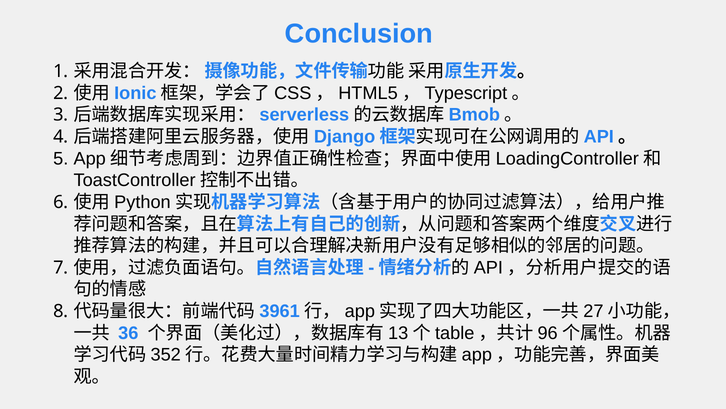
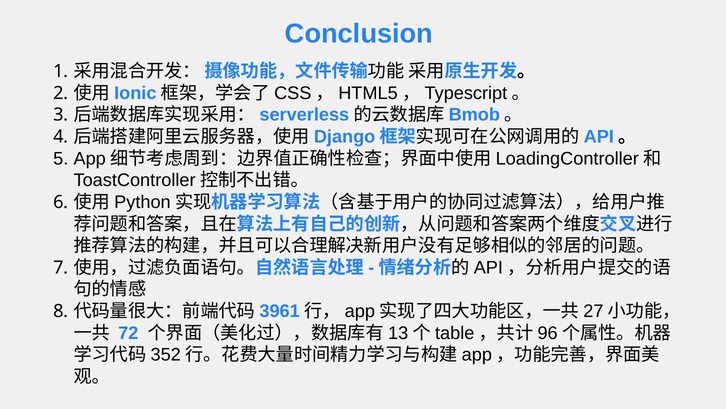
36: 36 -> 72 (128, 333)
